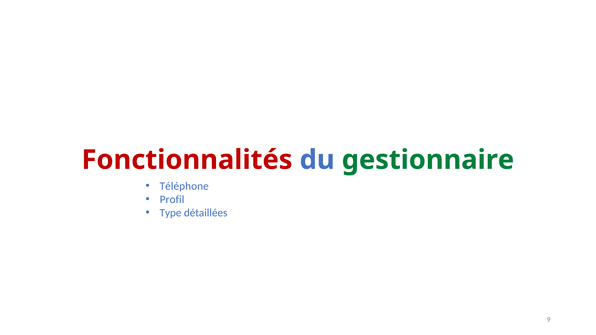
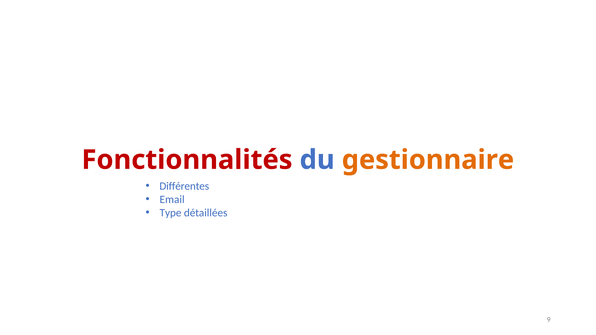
gestionnaire colour: green -> orange (428, 160)
Téléphone: Téléphone -> Différentes (184, 186)
Profil: Profil -> Email (172, 200)
